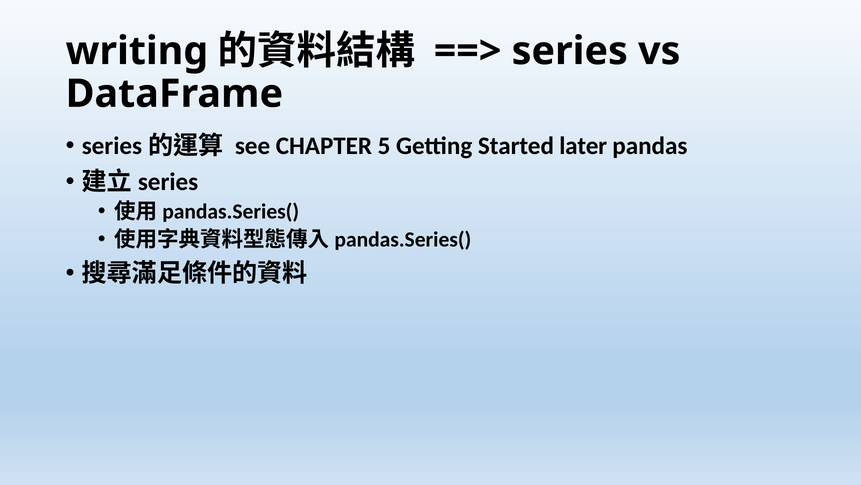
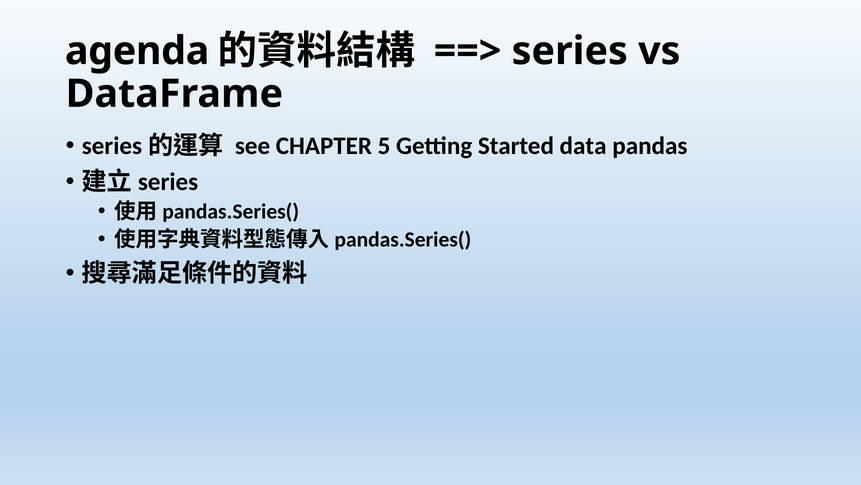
writing: writing -> agenda (137, 51)
later: later -> data (583, 146)
